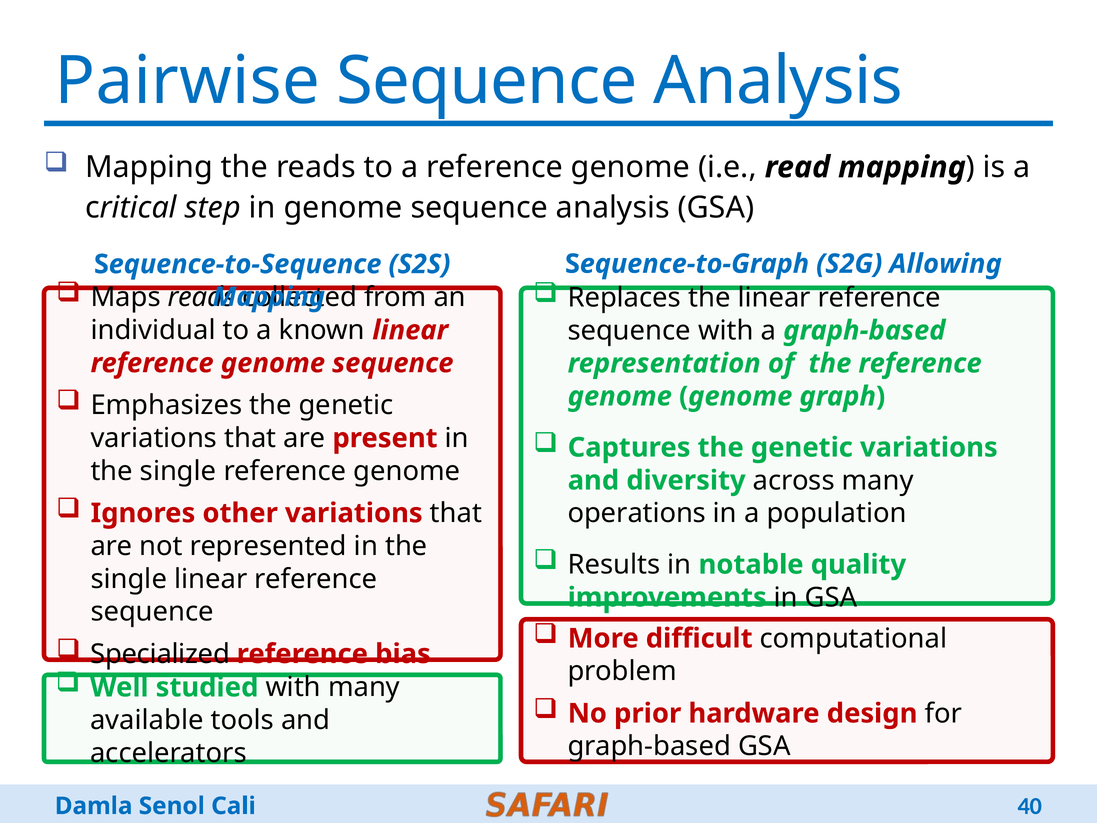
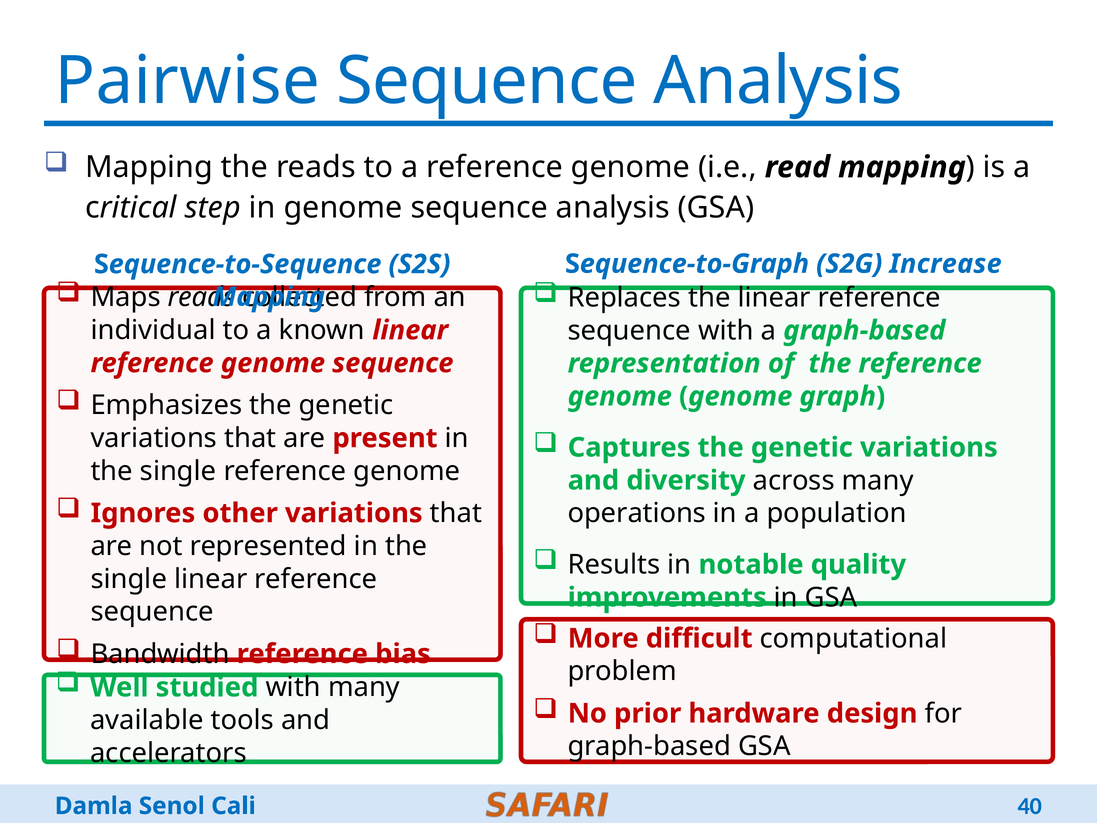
Allowing: Allowing -> Increase (946, 264)
Specialized: Specialized -> Bandwidth (160, 654)
